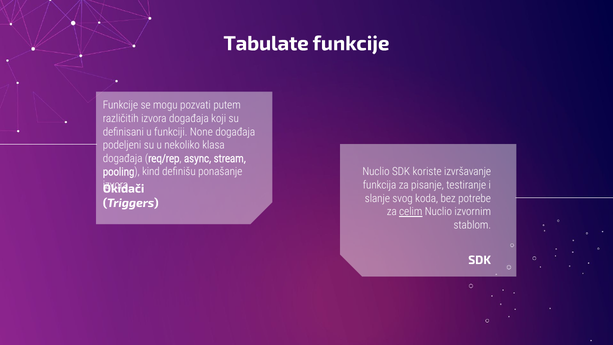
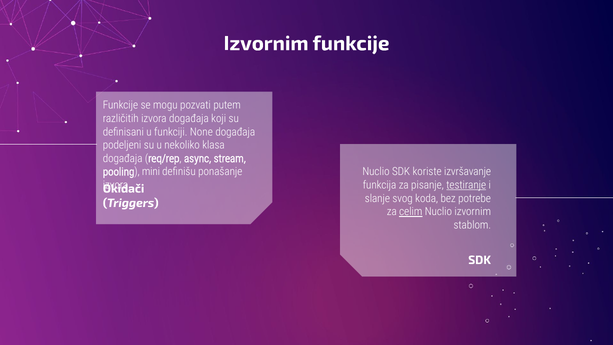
Tabulate: Tabulate -> Izvornim (266, 43)
kind: kind -> mini (151, 172)
testiranje underline: none -> present (466, 185)
